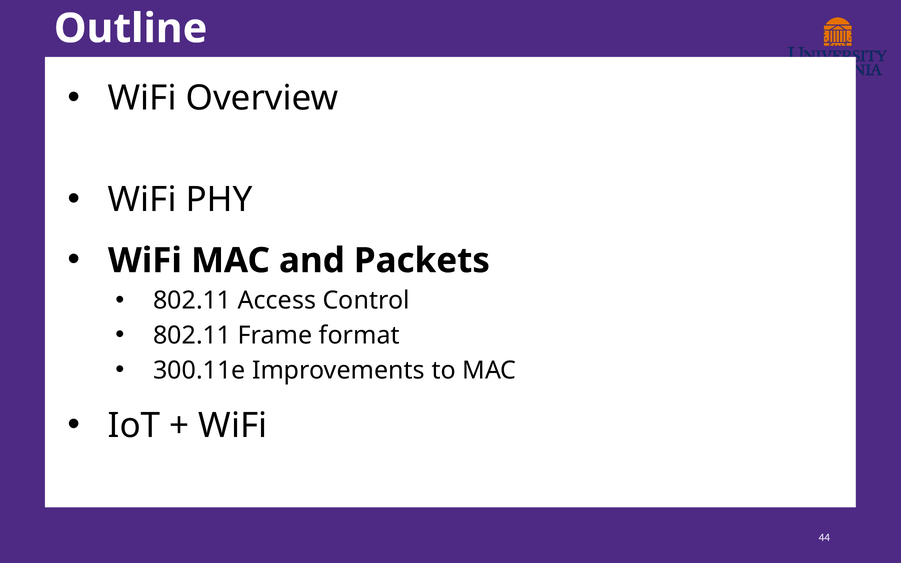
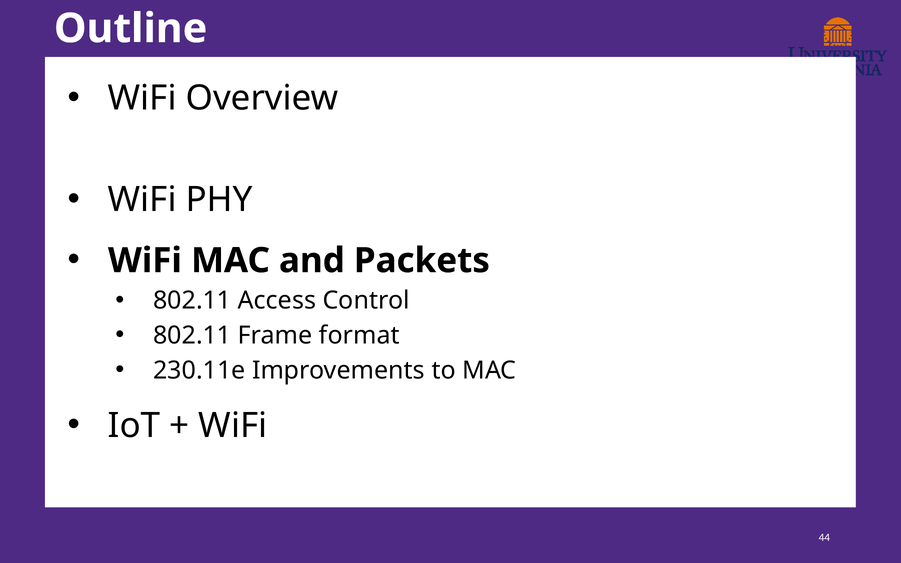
300.11e: 300.11e -> 230.11e (199, 370)
